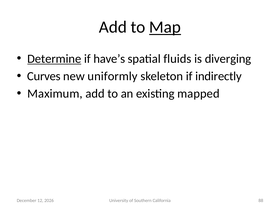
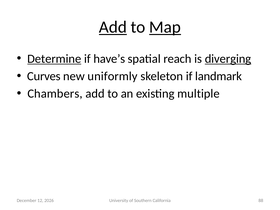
Add underline: none -> present (113, 27)
fluids: fluids -> reach (178, 59)
diverging underline: none -> present (228, 59)
indirectly: indirectly -> landmark (219, 76)
Maximum: Maximum -> Chambers (55, 94)
mapped: mapped -> multiple (198, 94)
